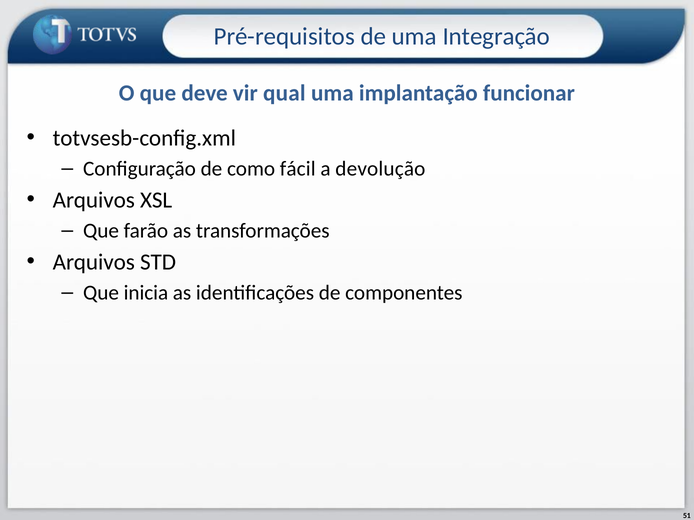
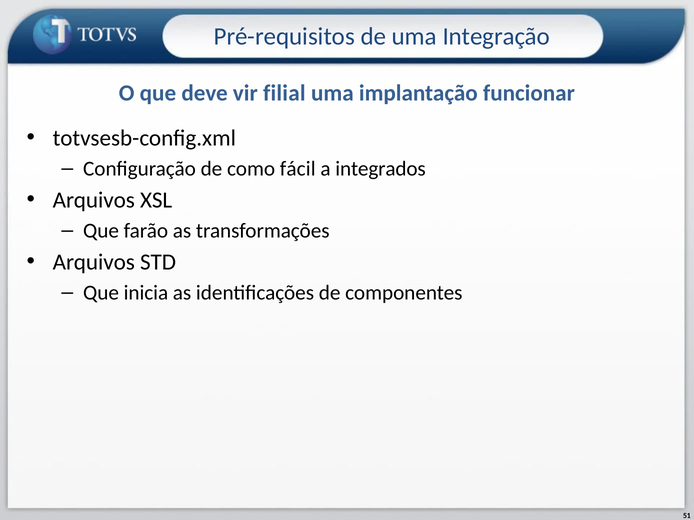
qual: qual -> filial (284, 93)
devolução: devolução -> integrados (381, 169)
